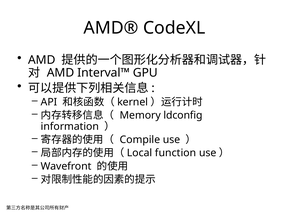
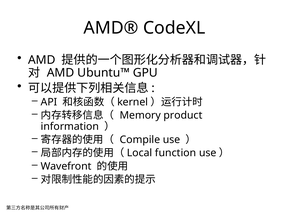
Interval™: Interval™ -> Ubuntu™ (104, 73)
ldconfig: ldconfig -> product (183, 116)
